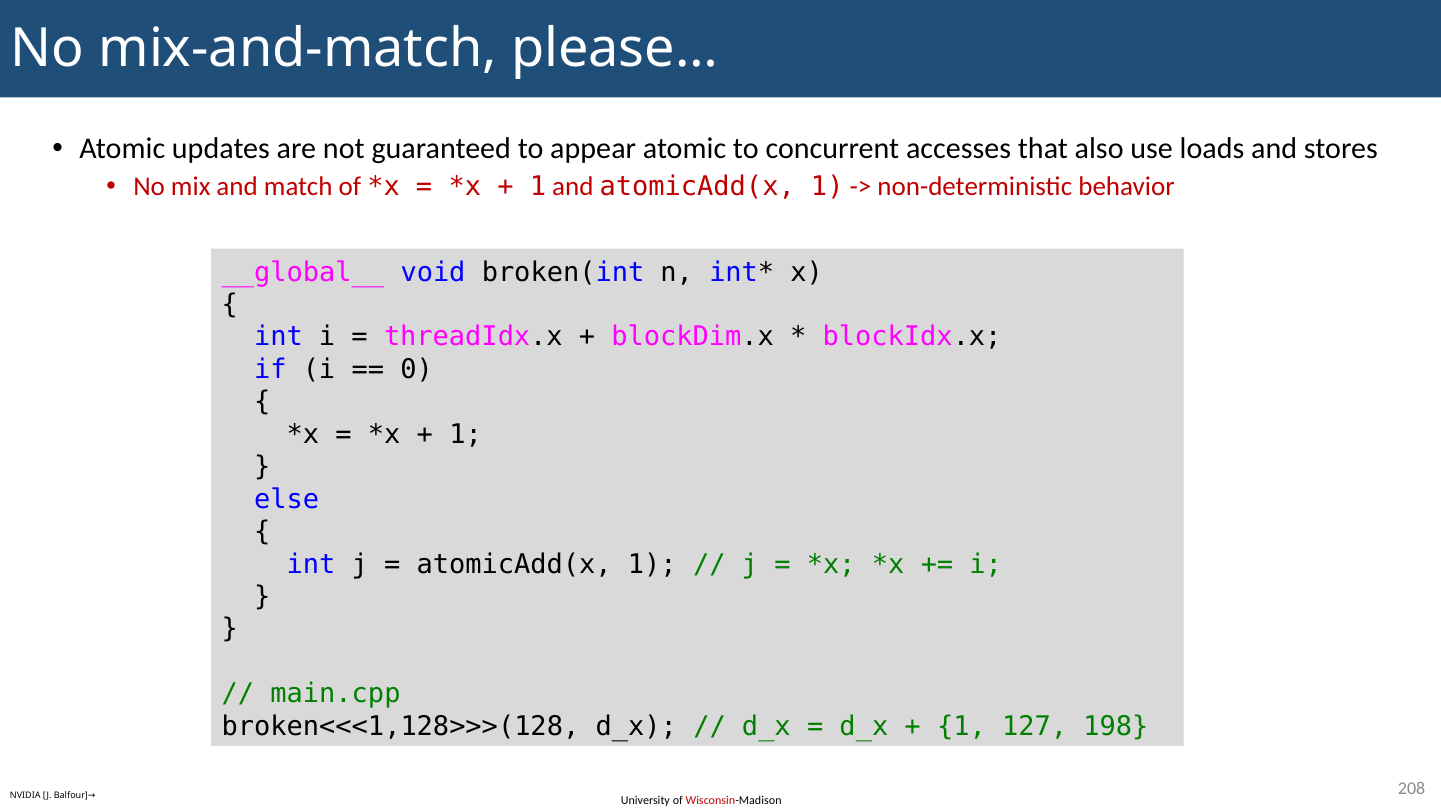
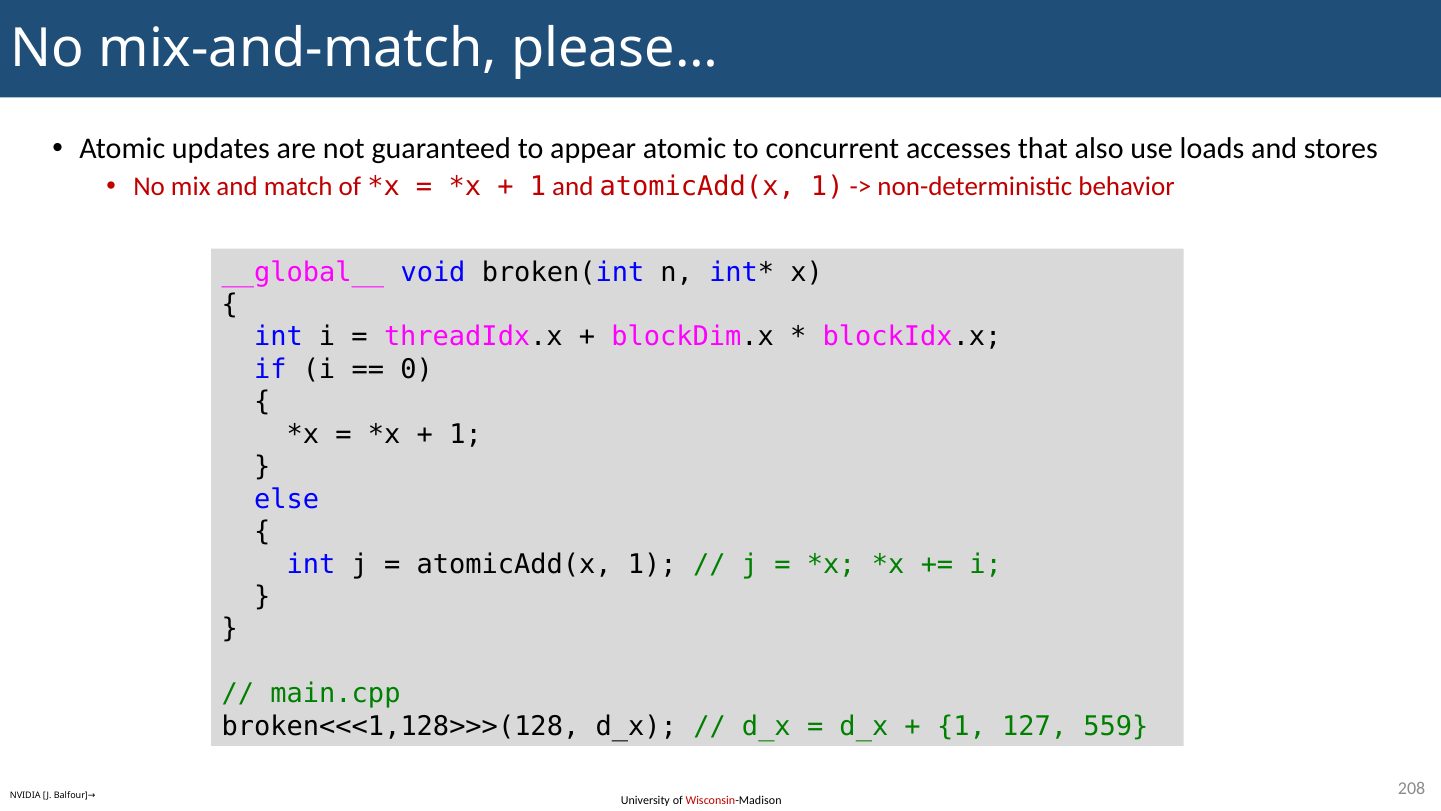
198: 198 -> 559 (1116, 726)
